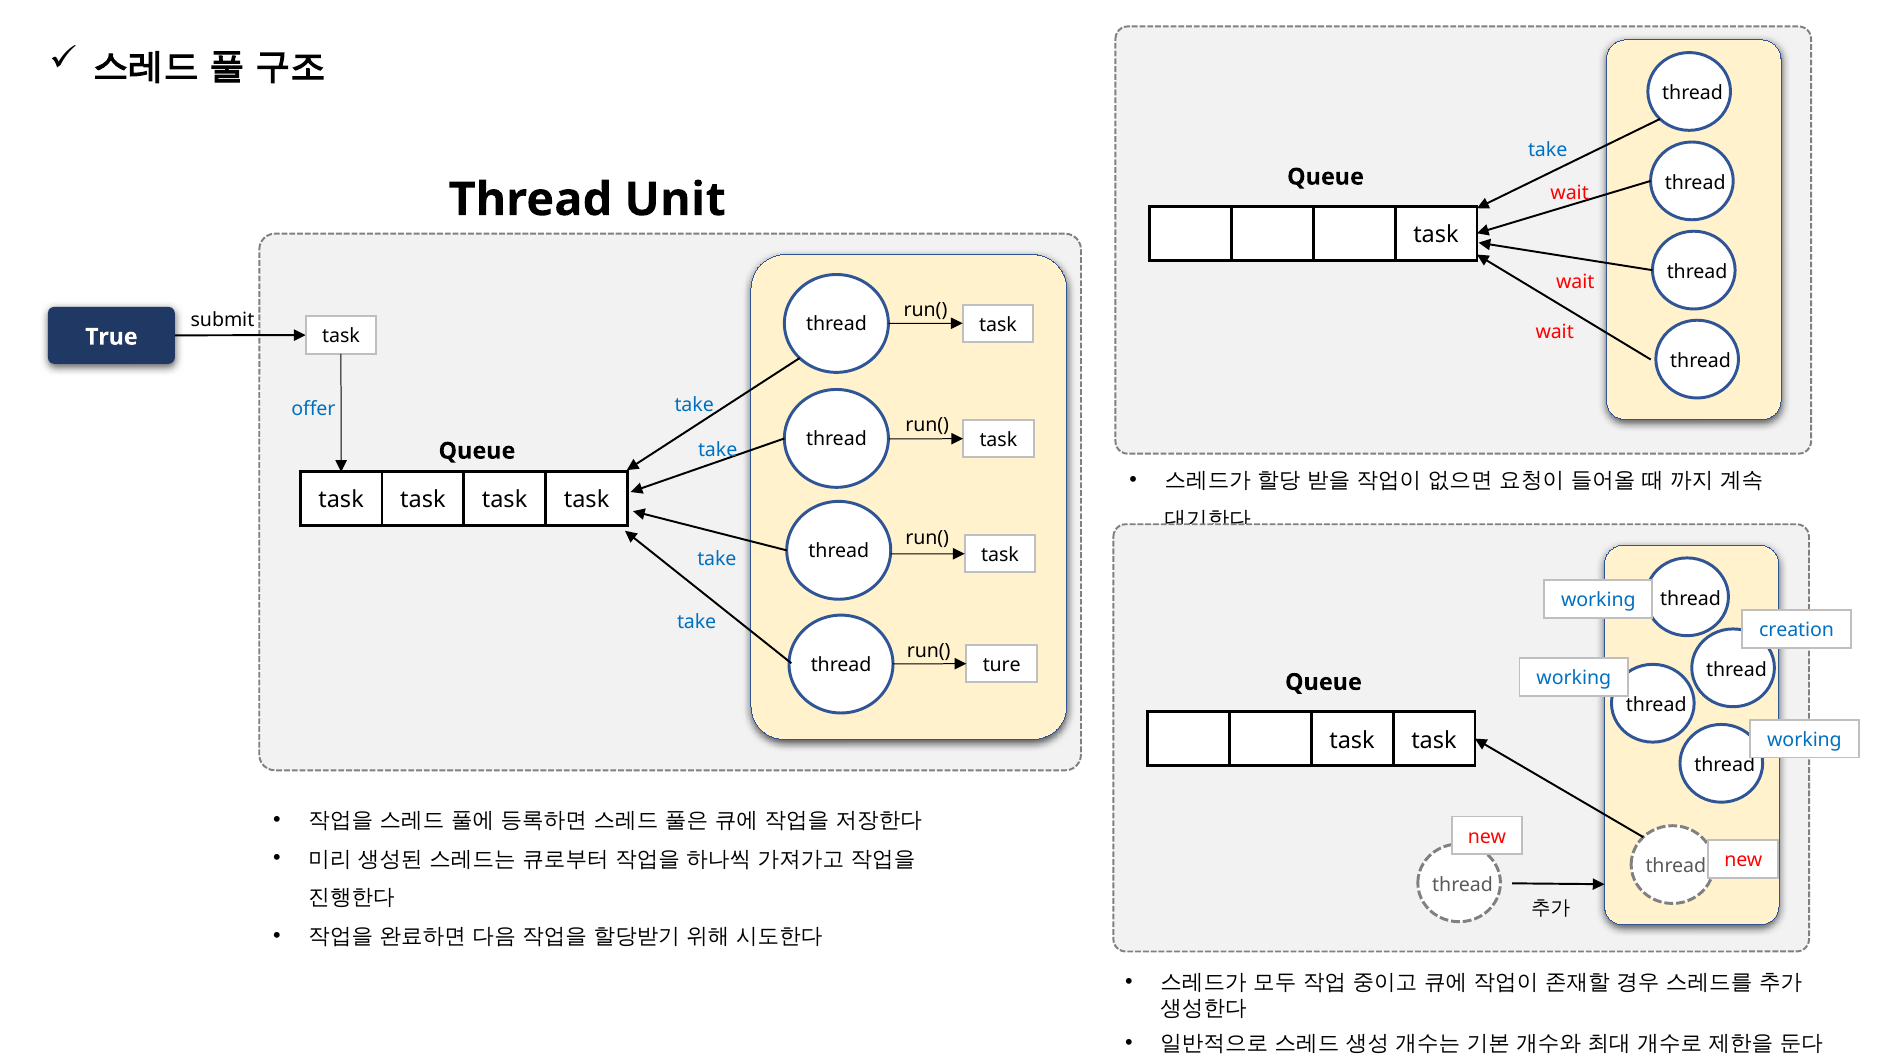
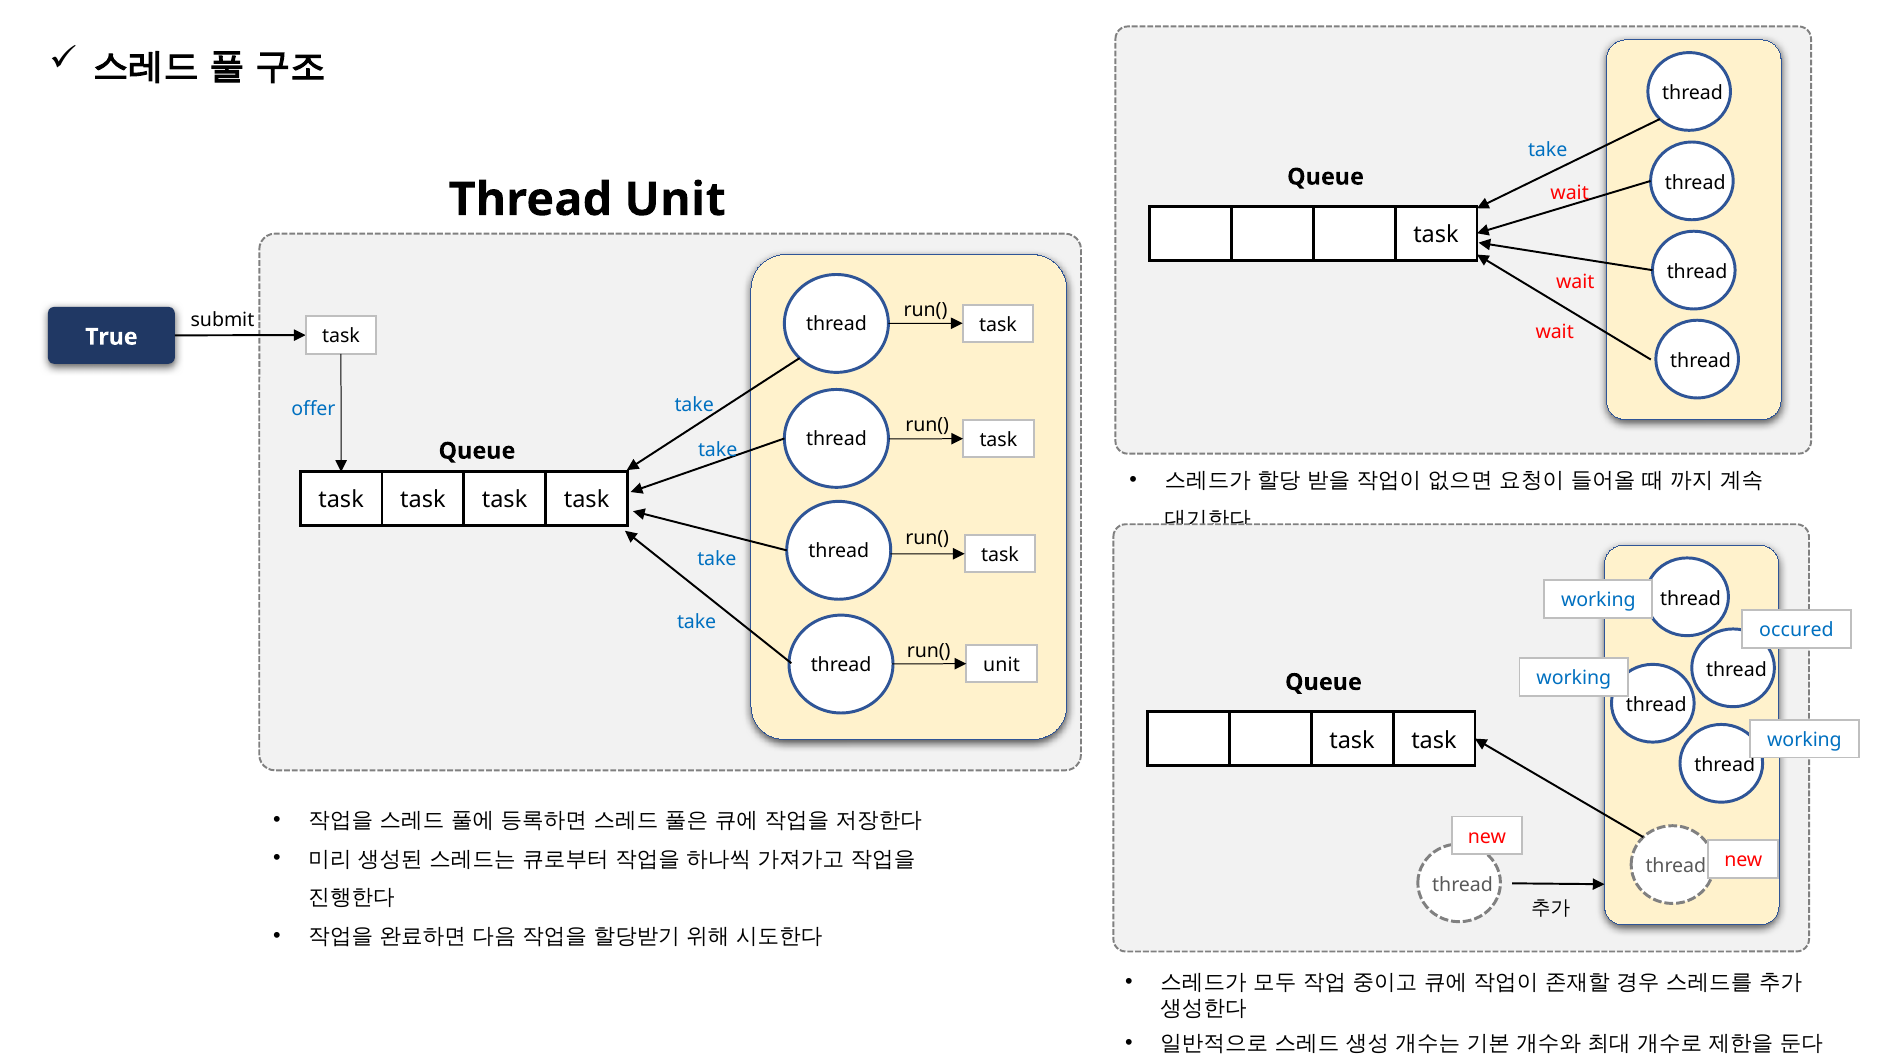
creation: creation -> occured (1796, 631)
ture: ture -> unit (1002, 665)
